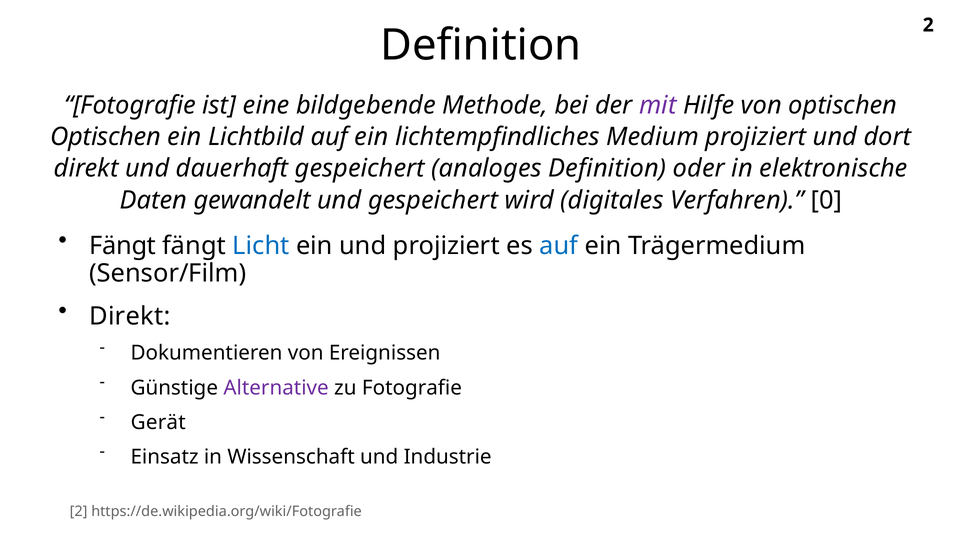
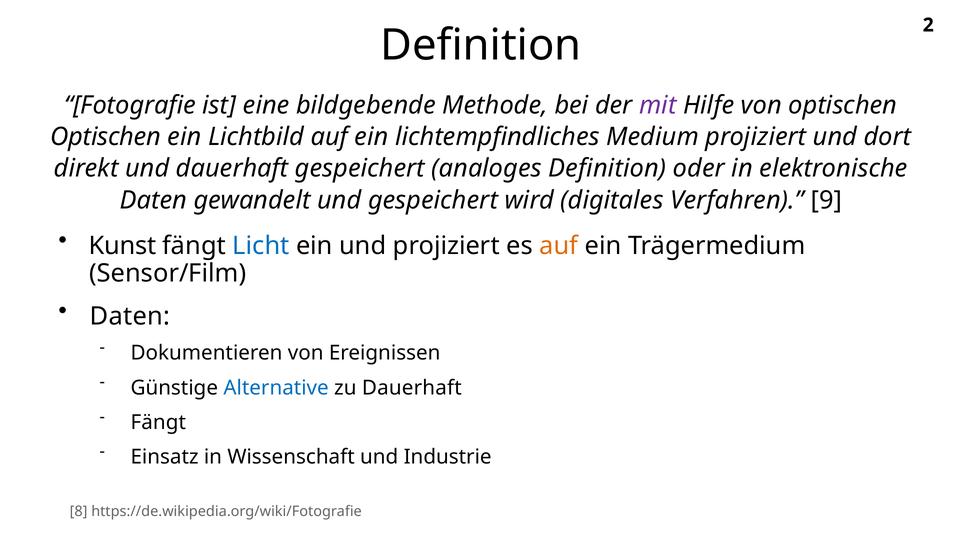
0: 0 -> 9 (826, 200)
Fängt: Fängt -> Kunst (123, 246)
auf colour: blue -> orange (559, 246)
Direkt: Direkt -> Daten (130, 317)
Alternative colour: purple -> blue (276, 388)
zu Fotografie: Fotografie -> Dauerhaft (412, 388)
Gerät: Gerät -> Fängt (158, 422)
2: 2 -> 8 (79, 511)
